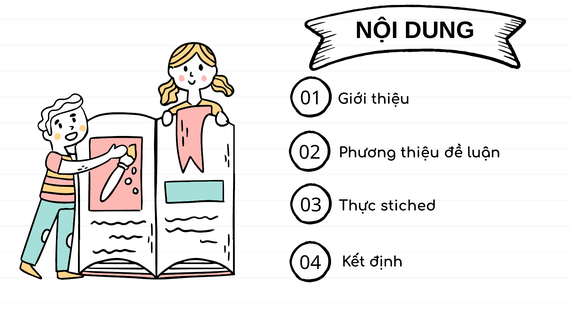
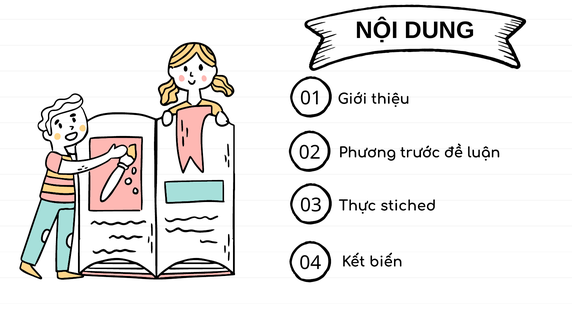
Phương thiệu: thiệu -> trước (420, 153)
định: định -> biến (386, 262)
